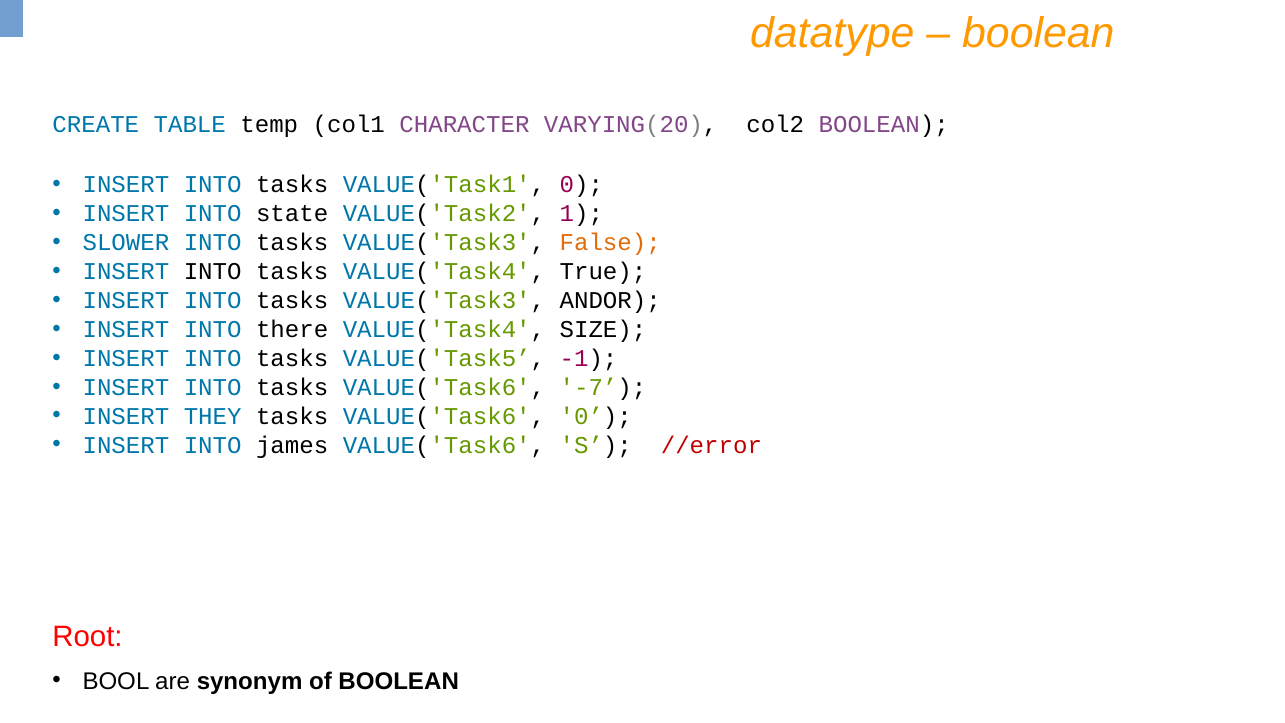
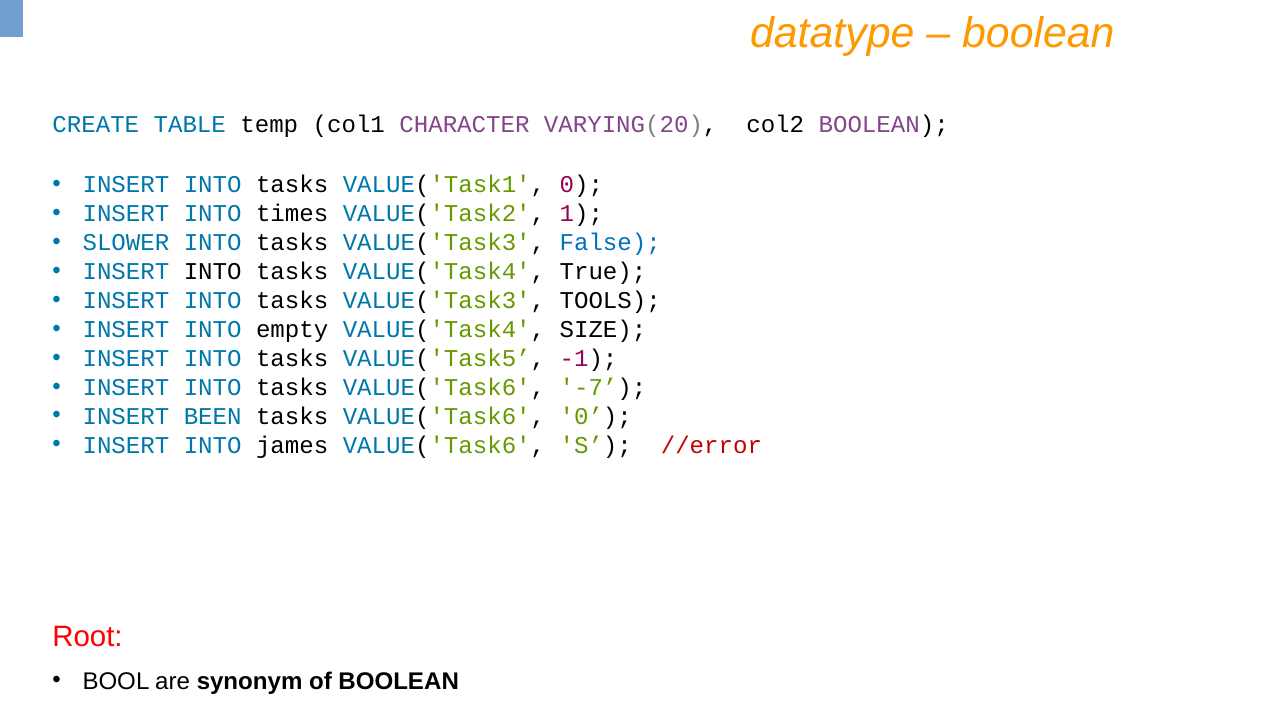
state: state -> times (292, 214)
False colour: orange -> blue (610, 243)
ANDOR: ANDOR -> TOOLS (610, 301)
there: there -> empty (292, 329)
THEY: THEY -> BEEN (213, 416)
